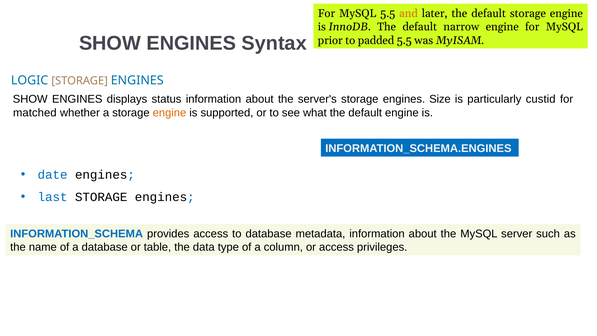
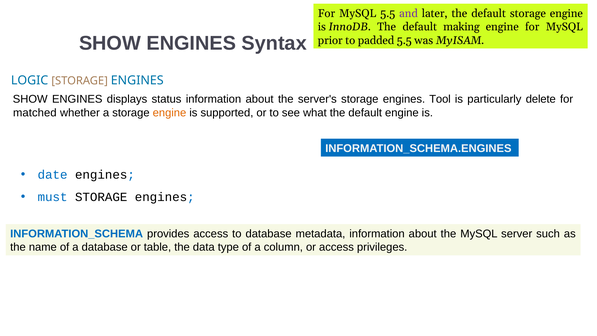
and colour: orange -> purple (409, 13)
narrow: narrow -> making (461, 27)
Size: Size -> Tool (440, 99)
custid: custid -> delete (541, 99)
last: last -> must (53, 197)
